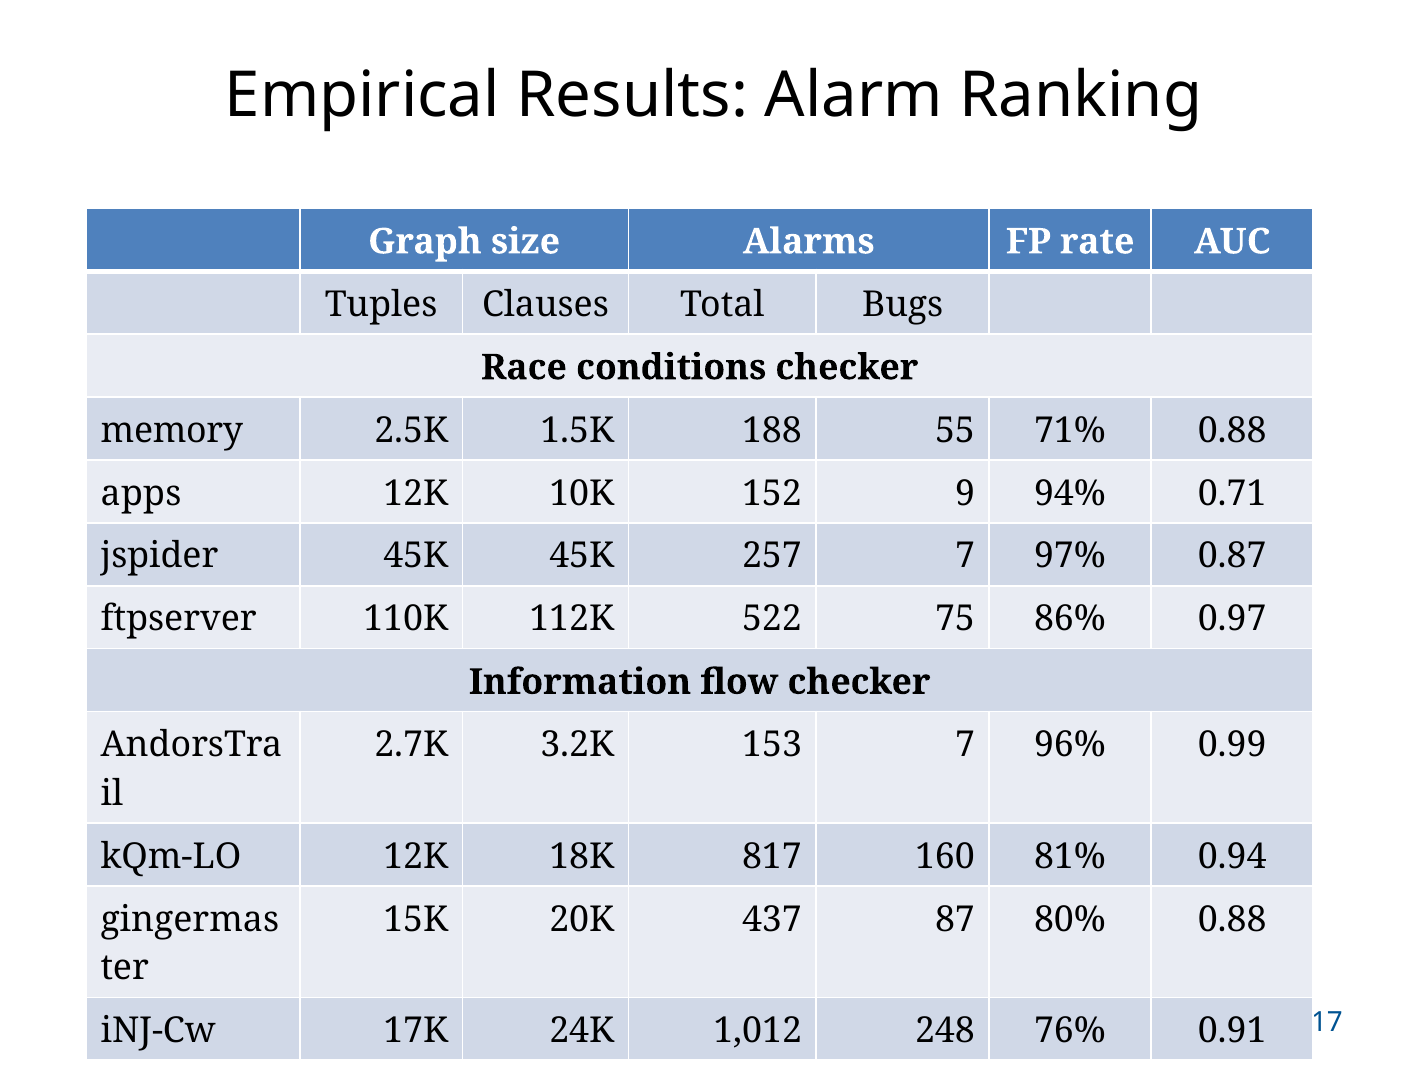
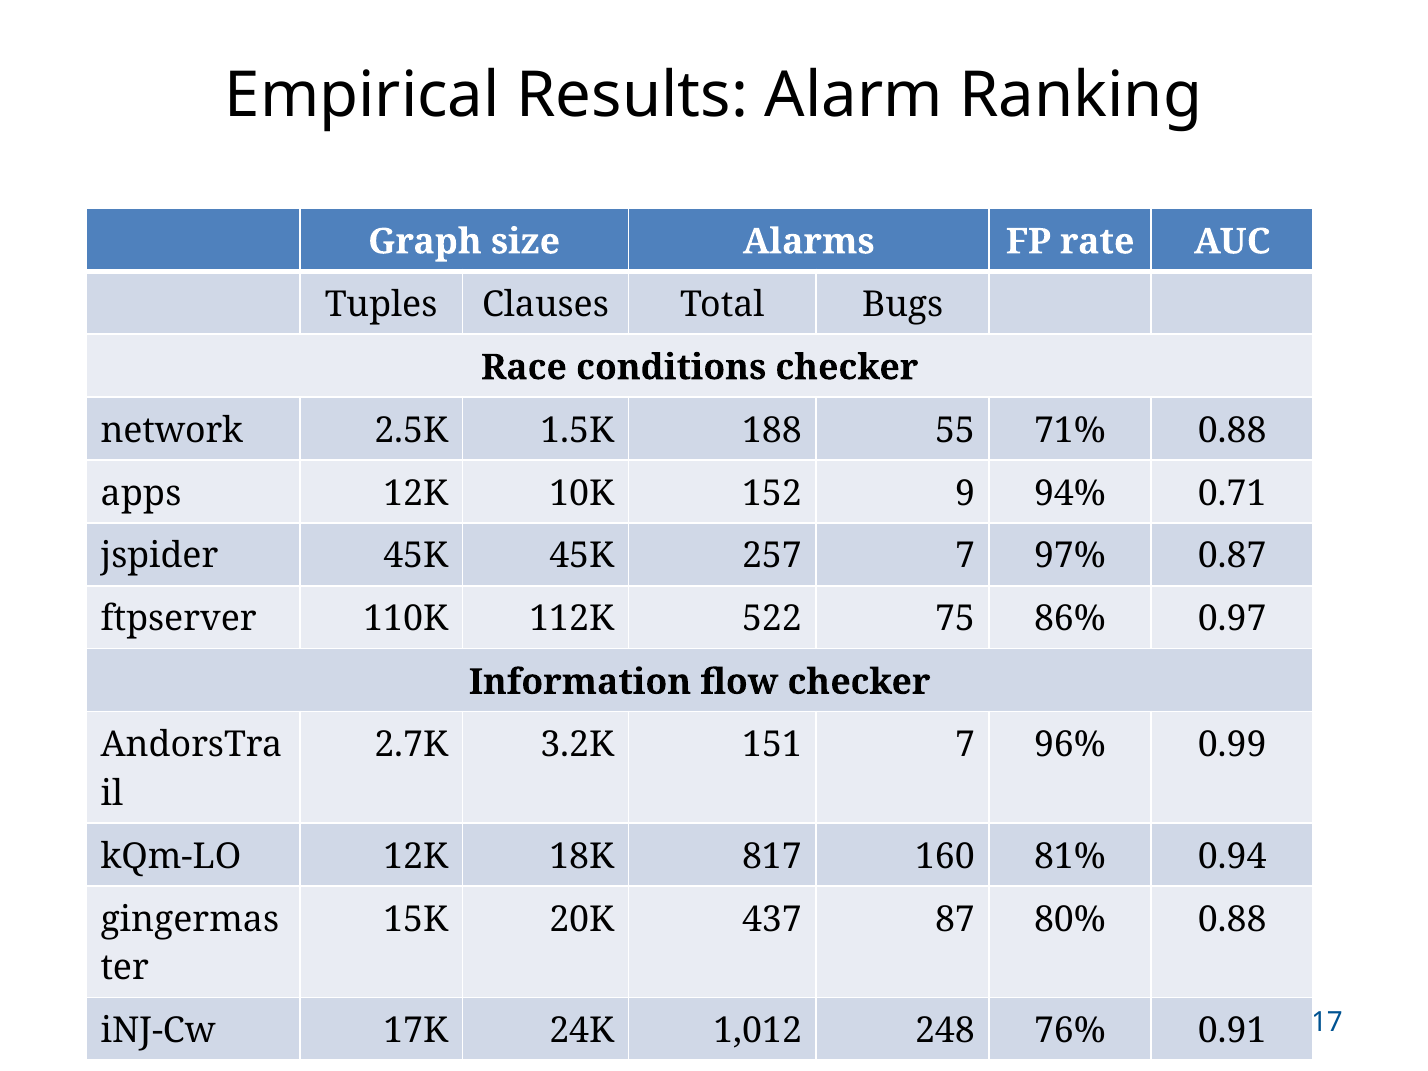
memory: memory -> network (172, 430)
153: 153 -> 151 (772, 745)
